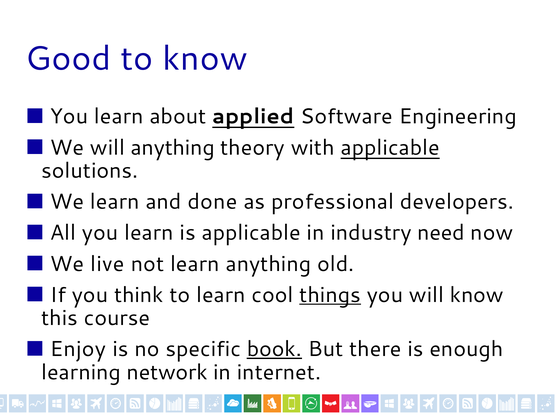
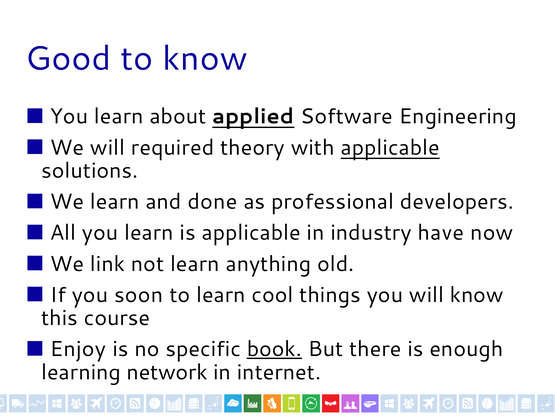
will anything: anything -> required (173, 148)
need: need -> have (441, 233)
live: live -> link (107, 264)
think: think -> soon (139, 295)
things underline: present -> none (330, 295)
